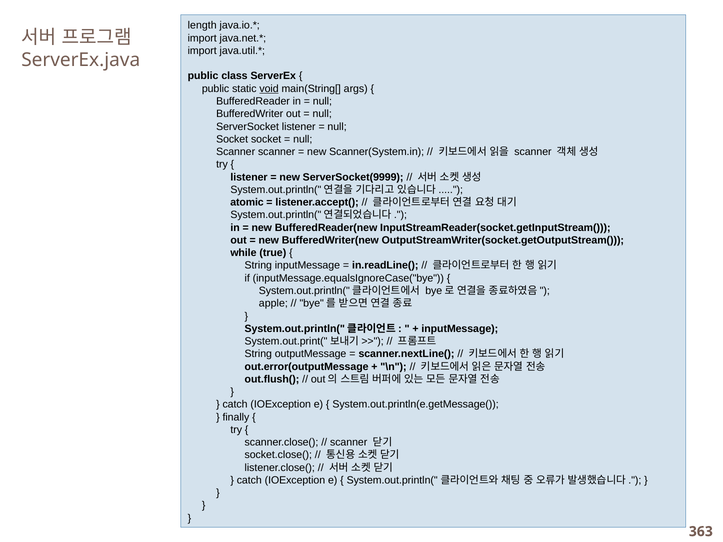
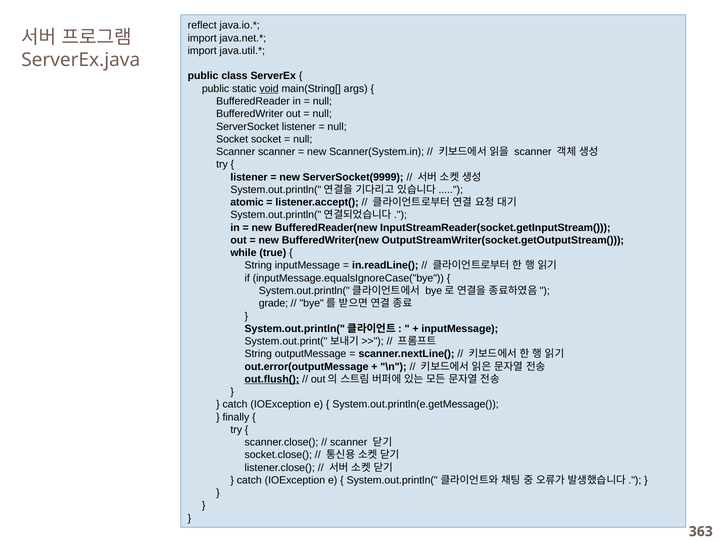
length: length -> reflect (202, 26)
apple: apple -> grade (273, 304)
out.flush( underline: none -> present (272, 379)
